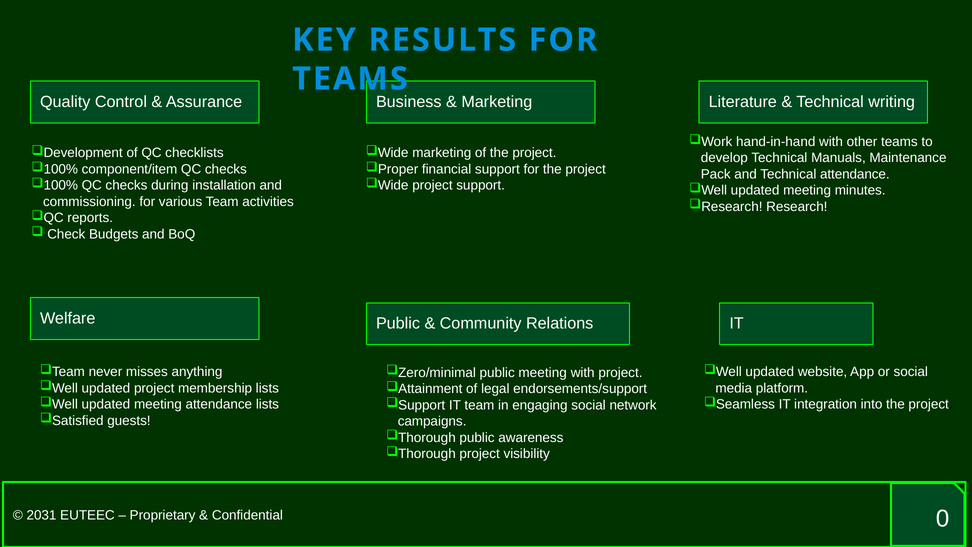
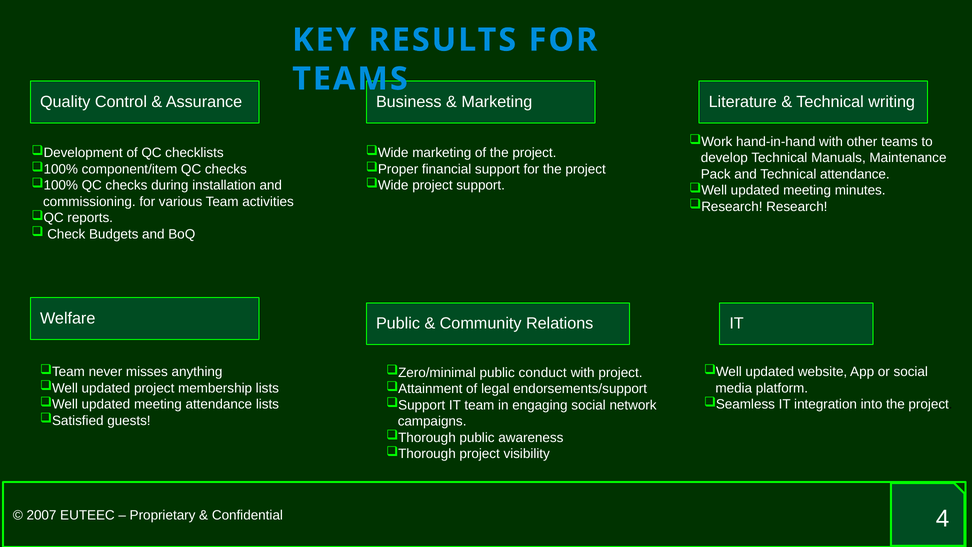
public meeting: meeting -> conduct (543, 372)
2031: 2031 -> 2007 (42, 515)
0: 0 -> 4 (943, 518)
